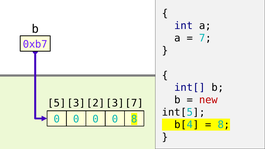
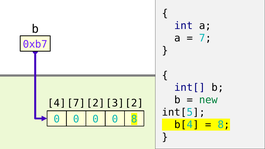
new colour: red -> green (208, 100)
5: 5 -> 4 (57, 103)
3: 3 -> 7 (76, 103)
7: 7 -> 2 (134, 103)
